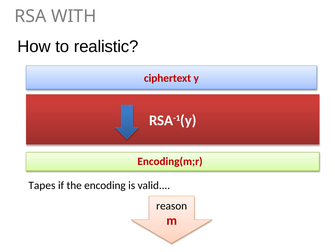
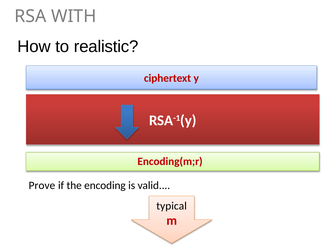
Tapes: Tapes -> Prove (42, 185)
reason: reason -> typical (172, 205)
